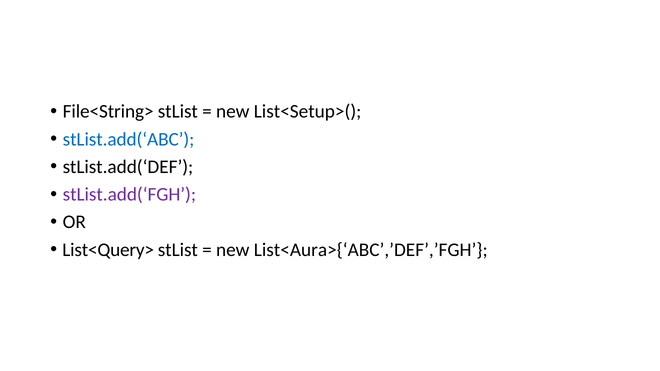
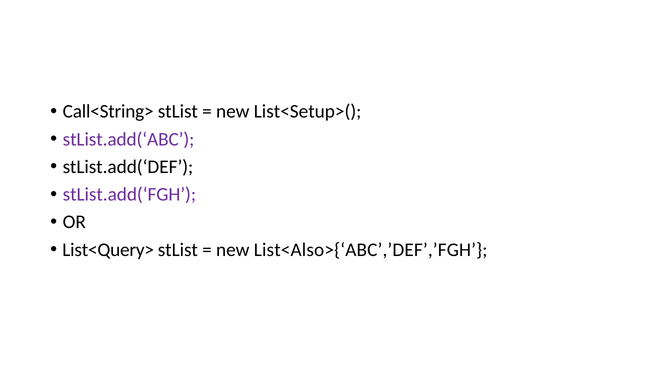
File<String>: File<String> -> Call<String> (108, 112)
stList.add(‘ABC colour: blue -> purple (129, 139)
List<Aura>{‘ABC’,’DEF’,’FGH: List<Aura>{‘ABC’,’DEF’,’FGH -> List<Also>{‘ABC’,’DEF’,’FGH (371, 250)
